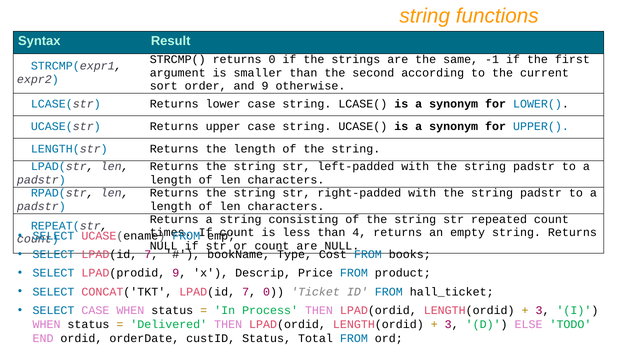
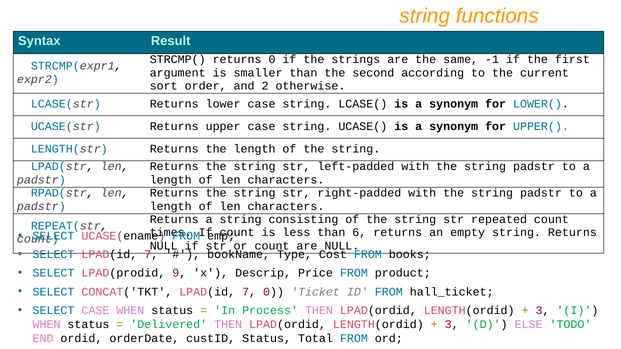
and 9: 9 -> 2 (265, 86)
4: 4 -> 6 (359, 233)
